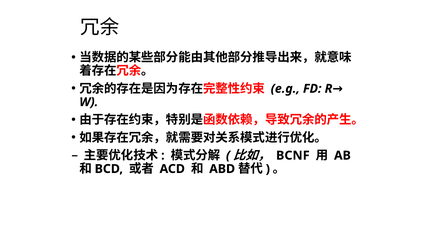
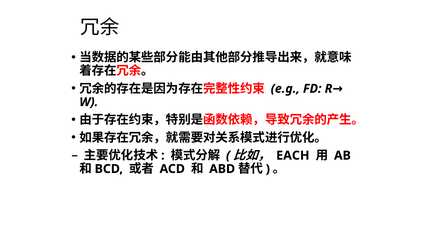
BCNF: BCNF -> EACH (293, 156)
